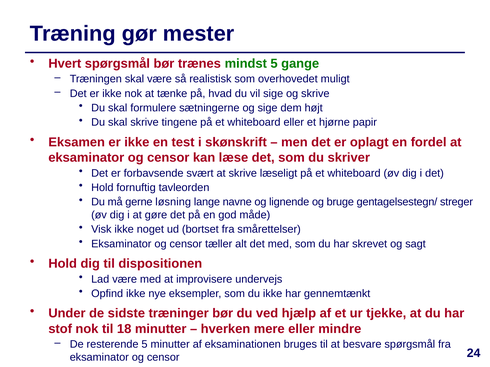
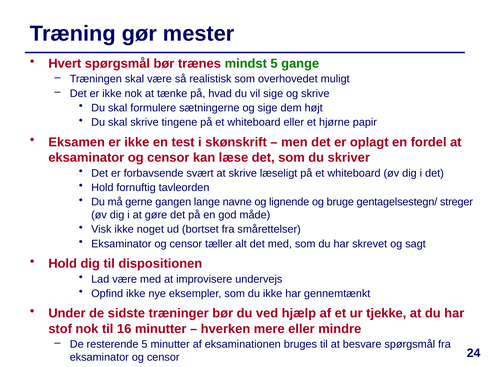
løsning: løsning -> gangen (173, 202)
18: 18 -> 16 (124, 329)
